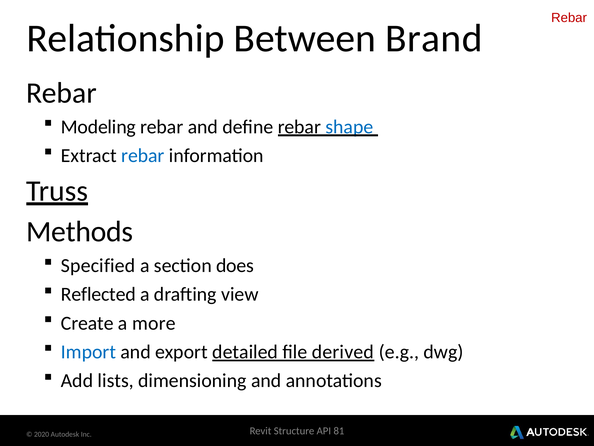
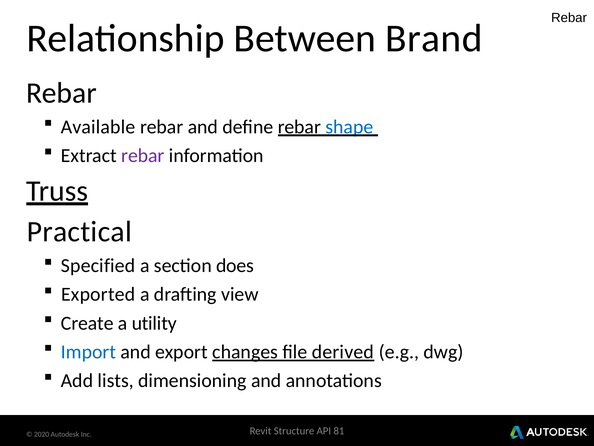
Rebar colour: red -> black (569, 18)
Modeling: Modeling -> Available (98, 127)
rebar colour: blue -> purple (143, 155)
Methods: Methods -> Practical (79, 231)
Reflected: Reflected -> Exported (98, 294)
more: more -> utility (154, 323)
detailed: detailed -> changes (245, 352)
